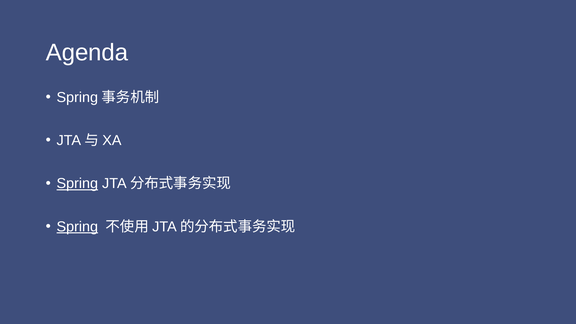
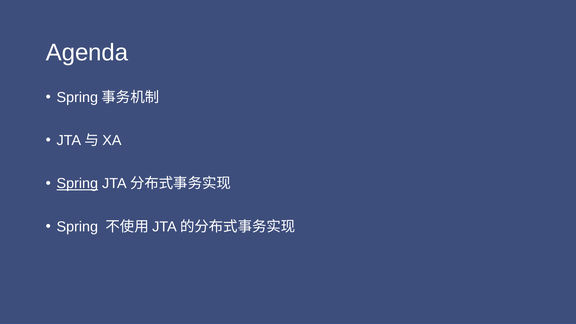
Spring underline: present -> none (77, 227)
